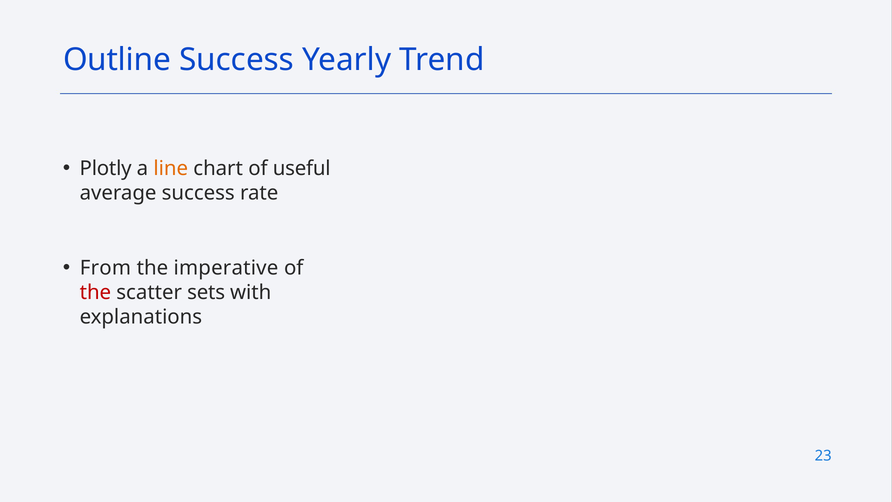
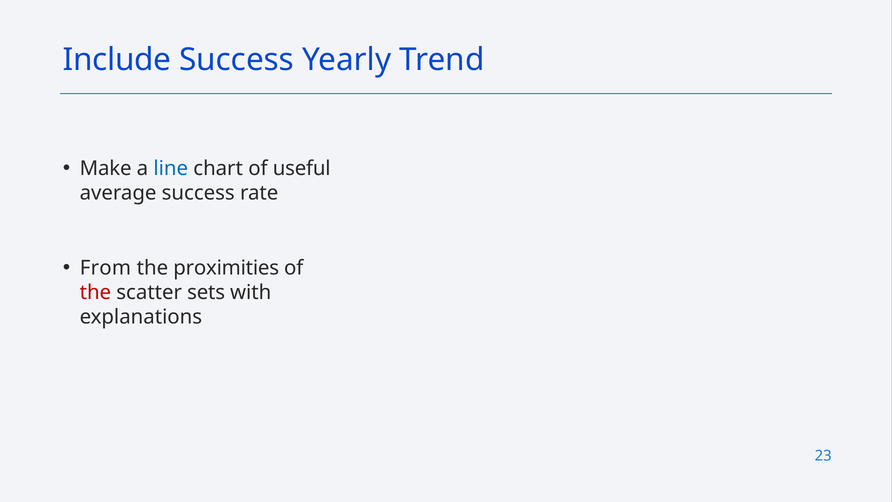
Outline: Outline -> Include (117, 60)
Plotly: Plotly -> Make (106, 168)
line colour: orange -> blue (171, 168)
imperative: imperative -> proximities (226, 268)
